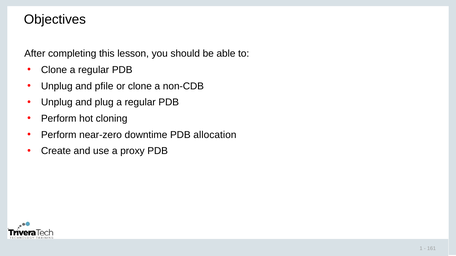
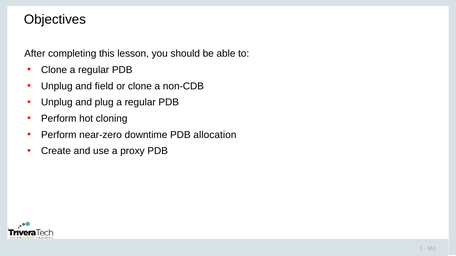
pfile: pfile -> field (104, 86)
